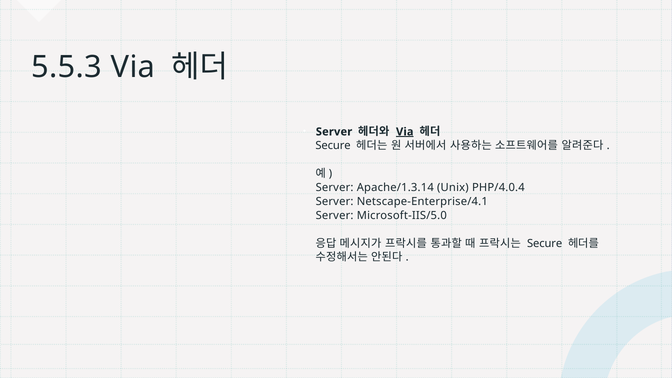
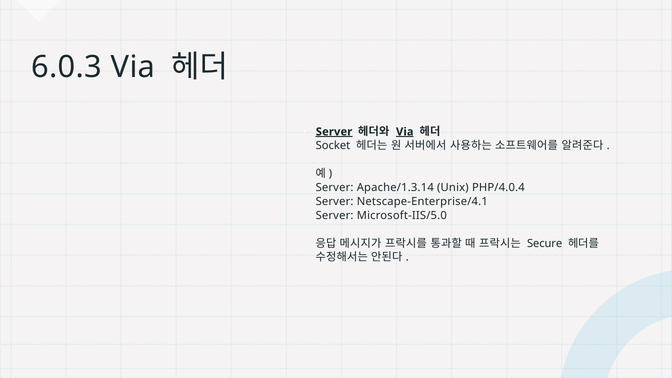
5.5.3: 5.5.3 -> 6.0.3 (66, 67)
Server underline: none -> present (334, 132)
Secure: Secure -> Socket (333, 146)
